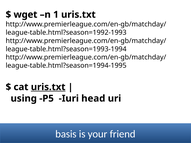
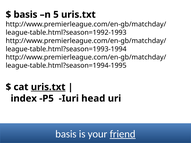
wget: wget -> basis (25, 15)
1: 1 -> 5 (56, 15)
using: using -> index (24, 99)
friend underline: none -> present (123, 134)
